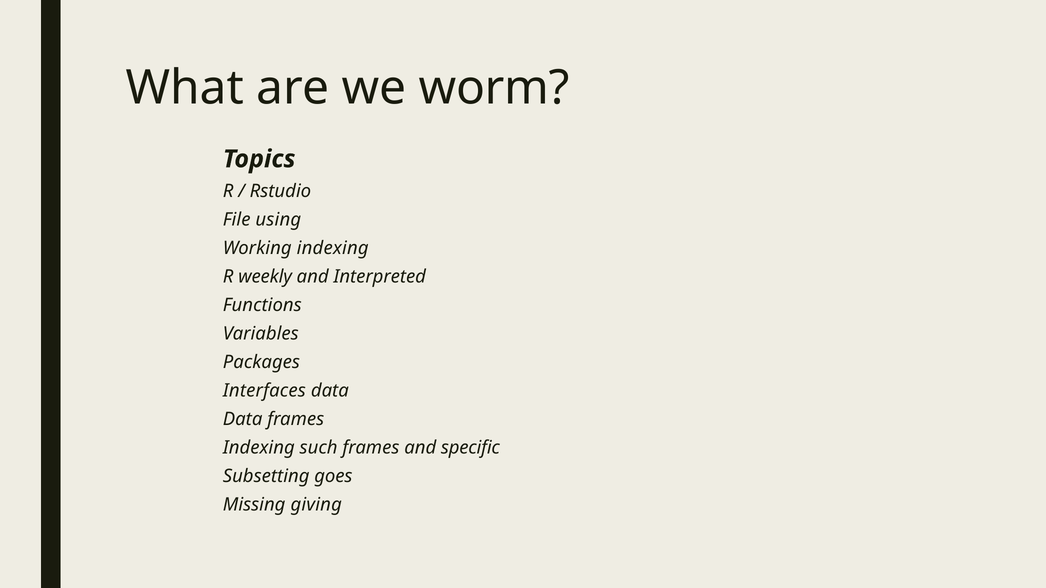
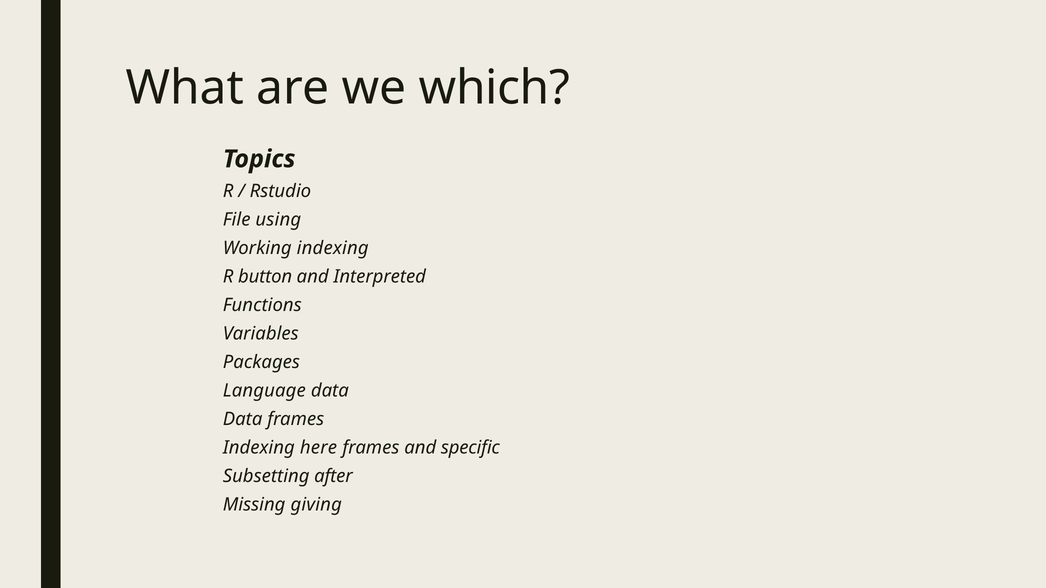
worm: worm -> which (494, 88)
weekly: weekly -> button (265, 277)
Interfaces: Interfaces -> Language (264, 391)
such: such -> here (318, 448)
goes: goes -> after (333, 477)
